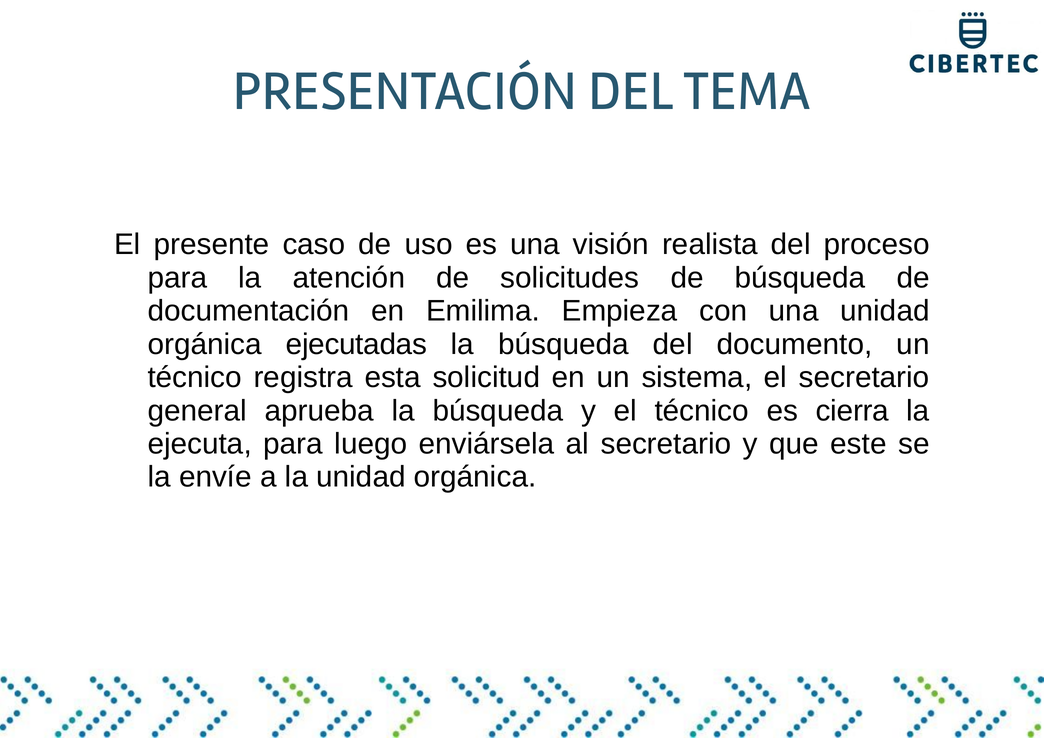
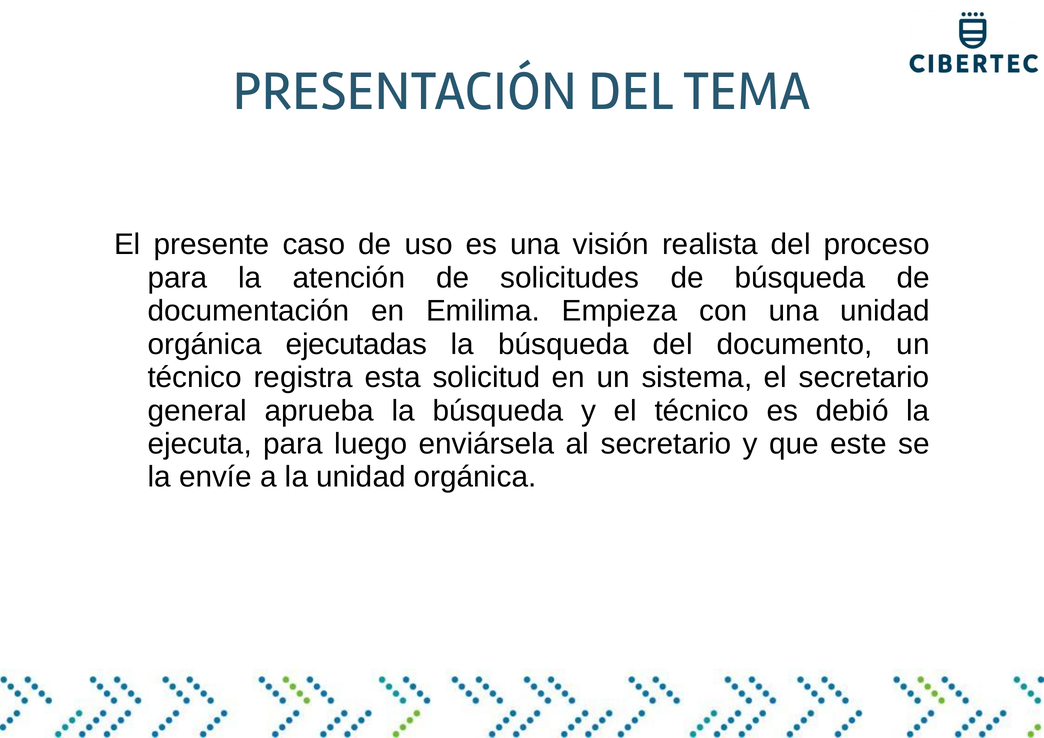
cierra: cierra -> debió (852, 411)
